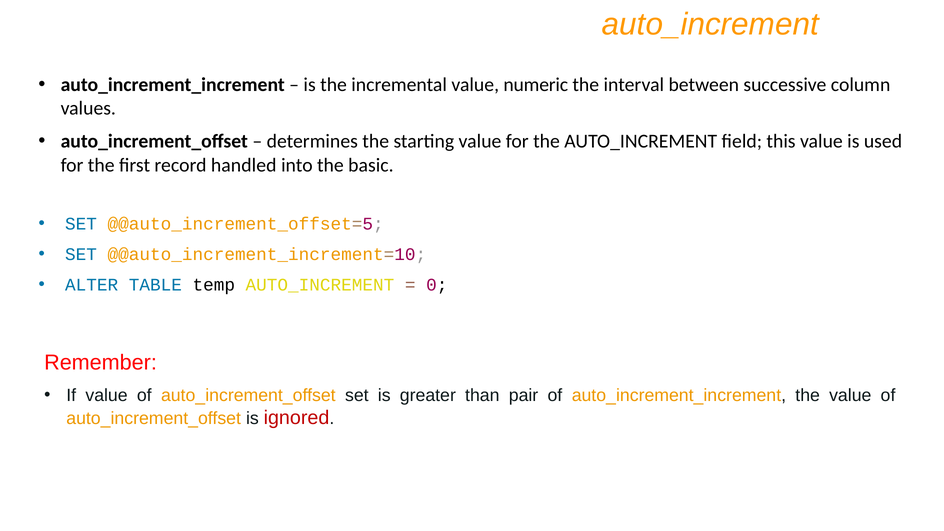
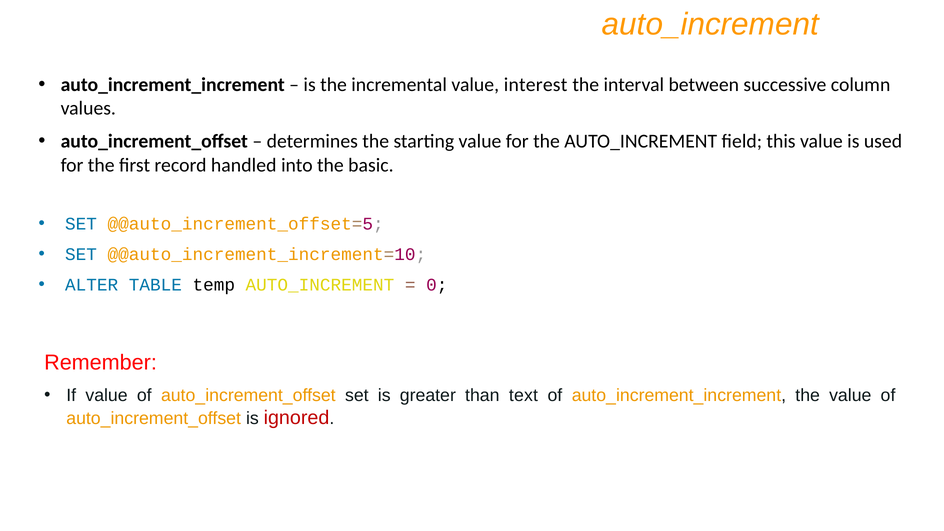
numeric: numeric -> interest (536, 85)
pair: pair -> text (523, 395)
